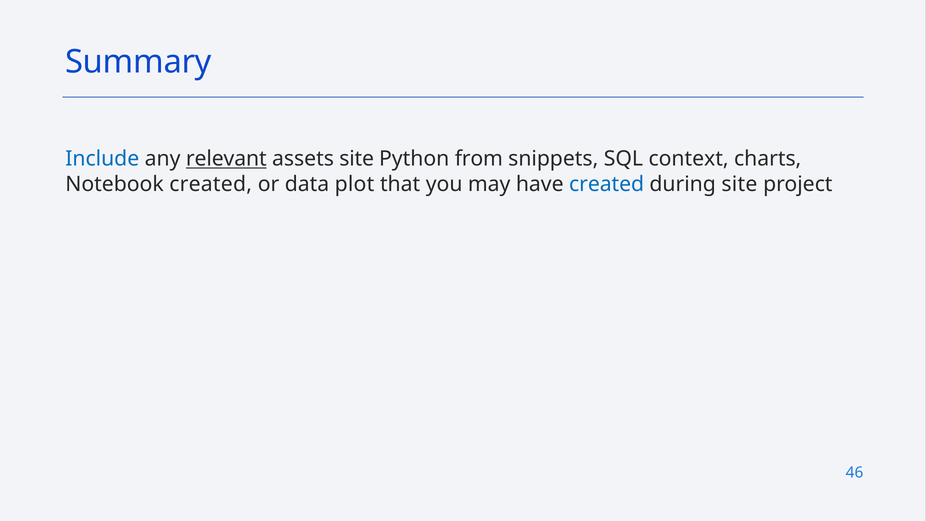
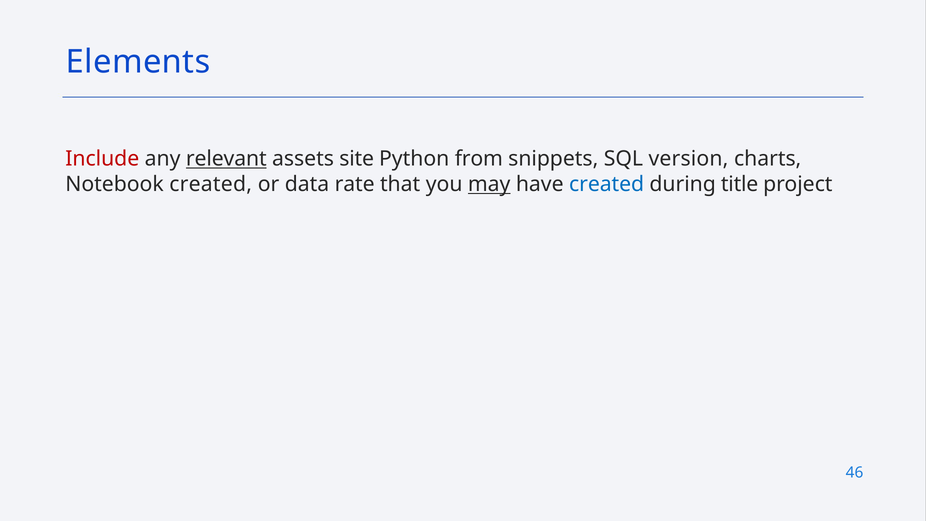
Summary: Summary -> Elements (138, 62)
Include colour: blue -> red (102, 159)
context: context -> version (688, 159)
plot: plot -> rate (355, 184)
may underline: none -> present (489, 184)
during site: site -> title (740, 184)
